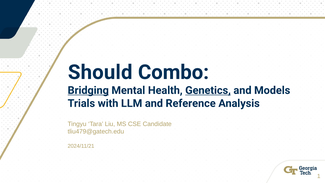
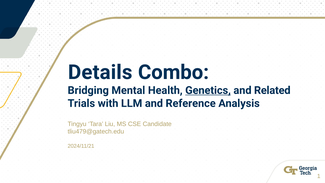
Should: Should -> Details (100, 72)
Bridging underline: present -> none (88, 90)
Models: Models -> Related (272, 90)
